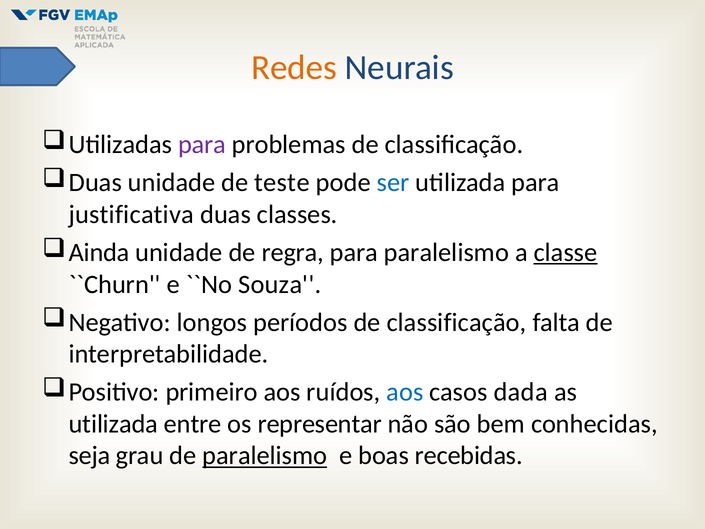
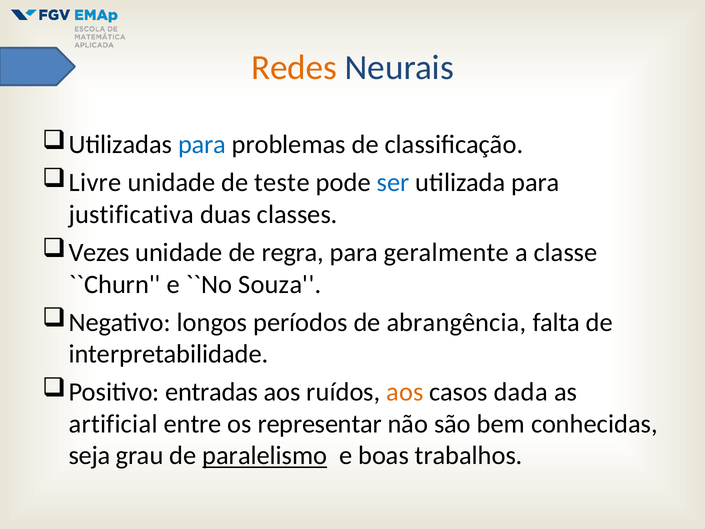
para colour: purple -> blue (202, 145)
Duas: Duas -> Livre (95, 183)
Ainda: Ainda -> Vezes (99, 252)
para paralelismo: paralelismo -> geralmente (446, 252)
classe underline: present -> none (566, 252)
períodos de classificação: classificação -> abrangência (456, 322)
primeiro: primeiro -> entradas (212, 392)
aos colour: blue -> orange (405, 392)
utilizada: utilizada -> artificial (113, 424)
recebidas: recebidas -> trabalhos (469, 455)
